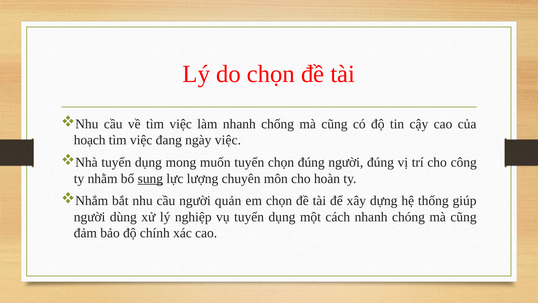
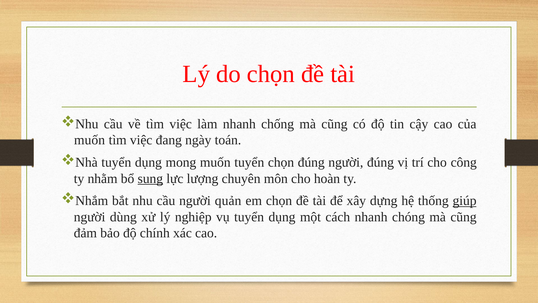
hoạch: hoạch -> muốn (90, 140)
ngày việc: việc -> toán (228, 140)
giúp underline: none -> present (465, 201)
